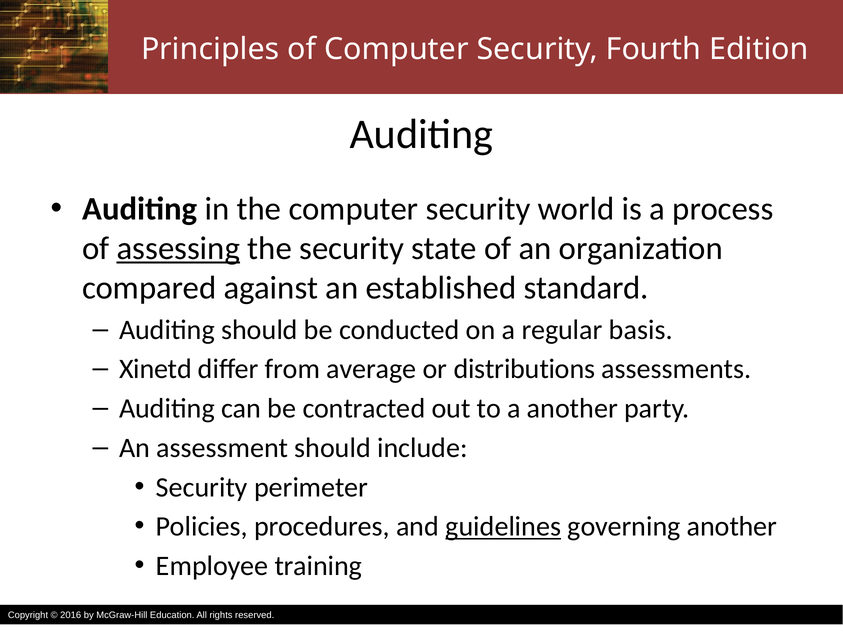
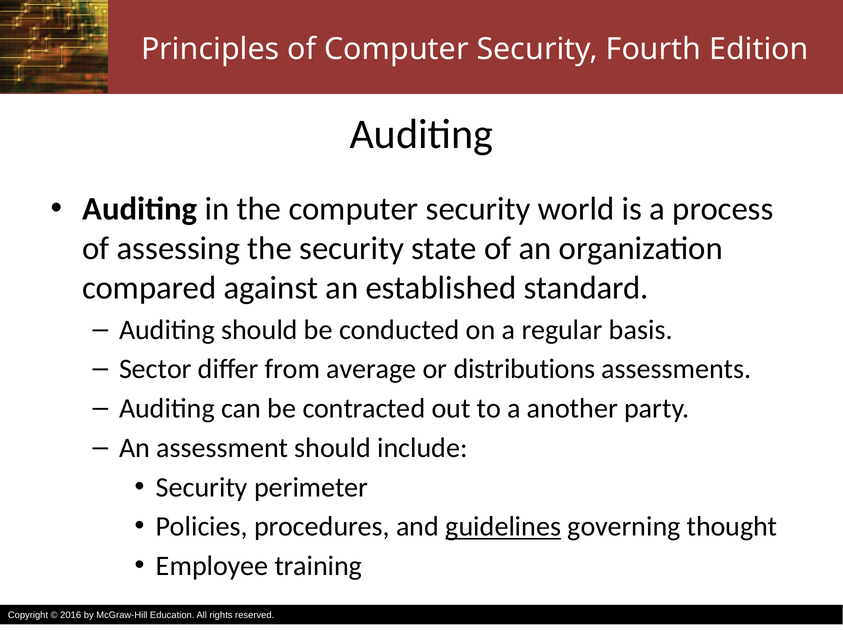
assessing underline: present -> none (178, 248)
Xinetd: Xinetd -> Sector (155, 369)
governing another: another -> thought (732, 526)
